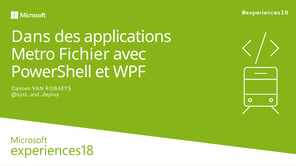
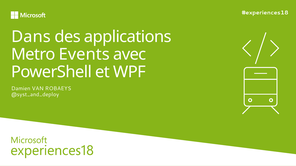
Fichier: Fichier -> Events (84, 54)
